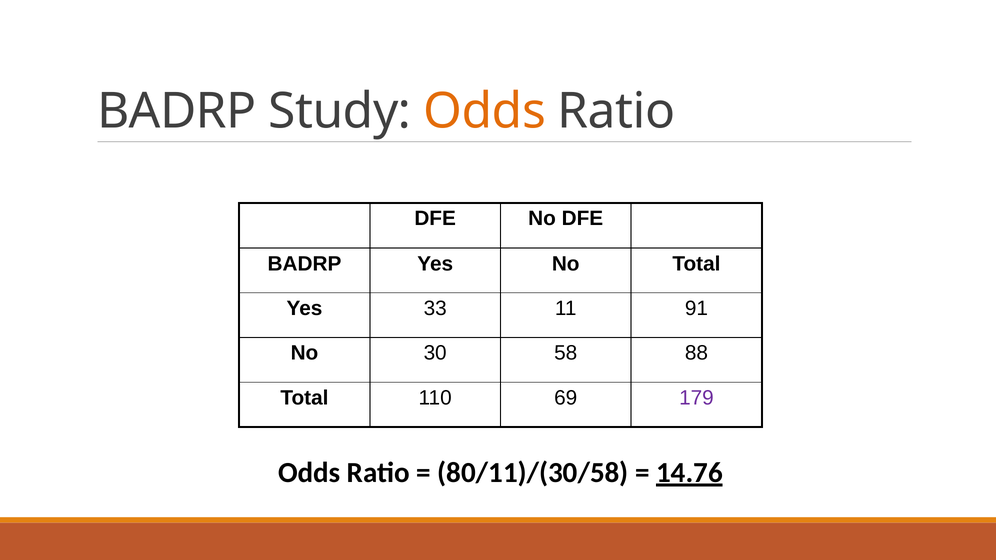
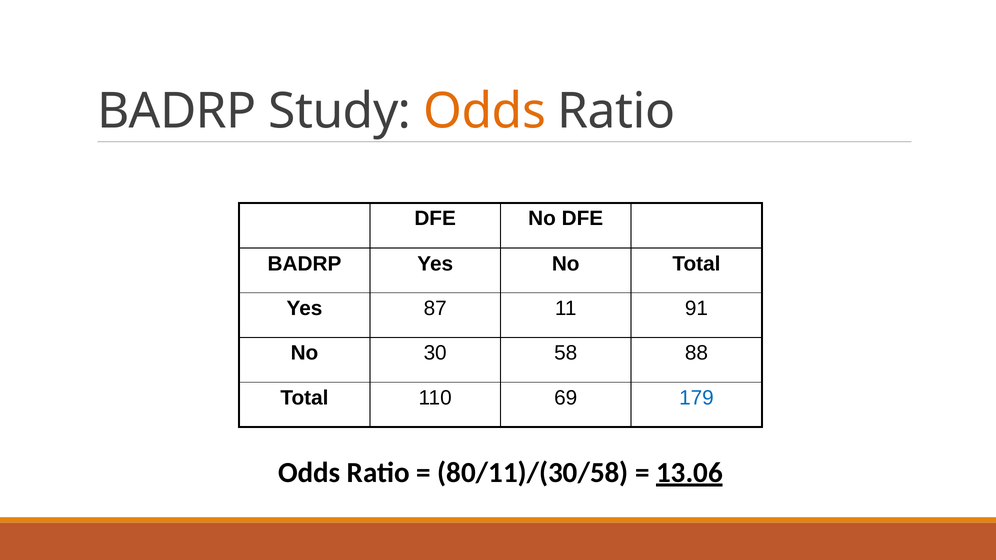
33: 33 -> 87 (435, 309)
179 colour: purple -> blue (696, 398)
14.76: 14.76 -> 13.06 (689, 473)
